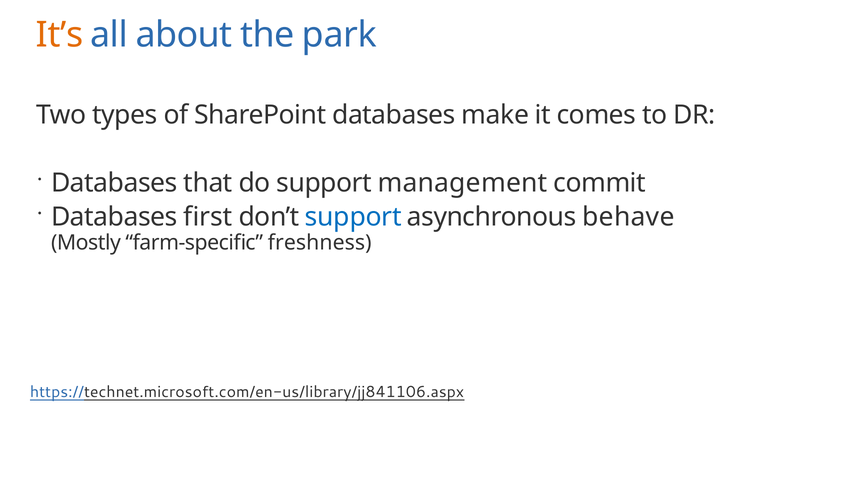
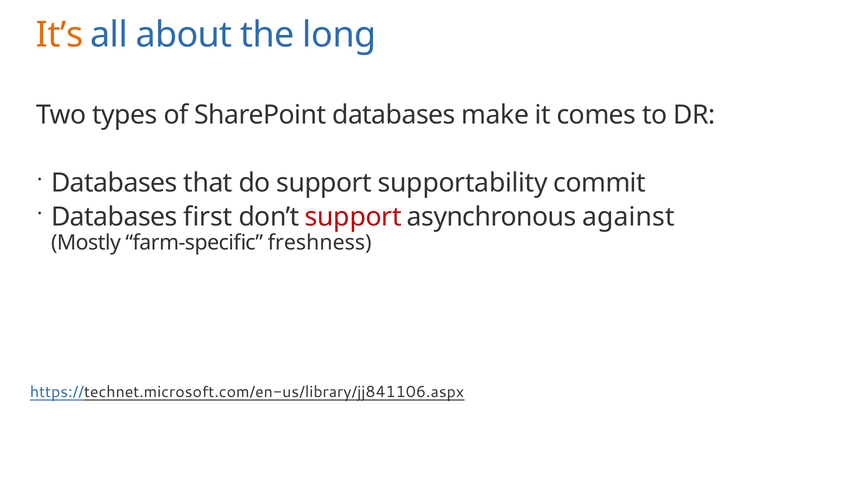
park: park -> long (339, 35)
management: management -> supportability (463, 183)
support colour: blue -> red (353, 217)
behave: behave -> against (629, 217)
